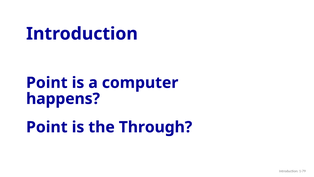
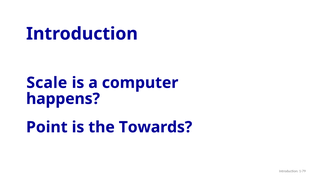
Point: Point -> Scale (47, 83)
Through: Through -> Towards (156, 127)
